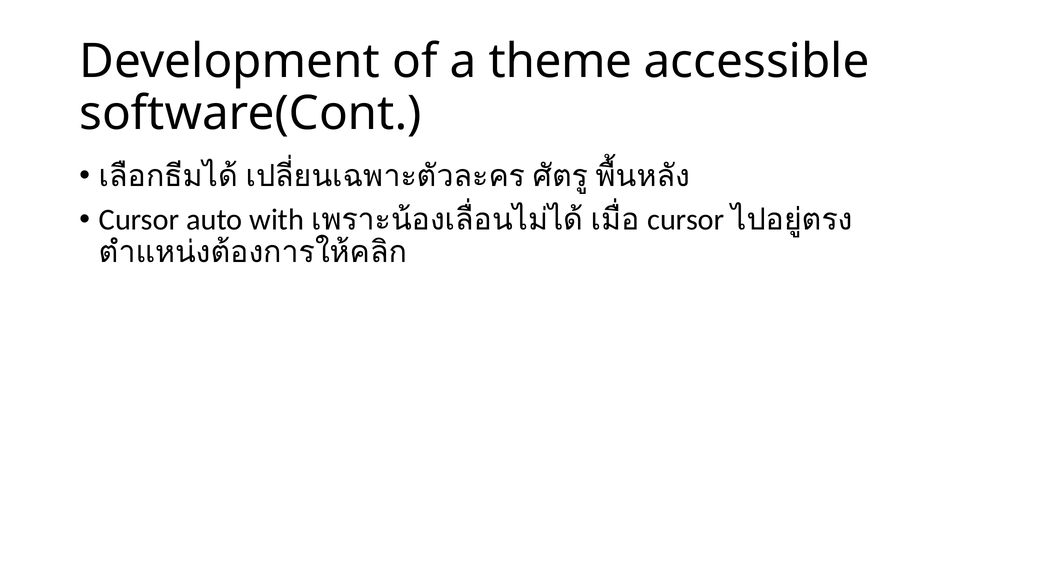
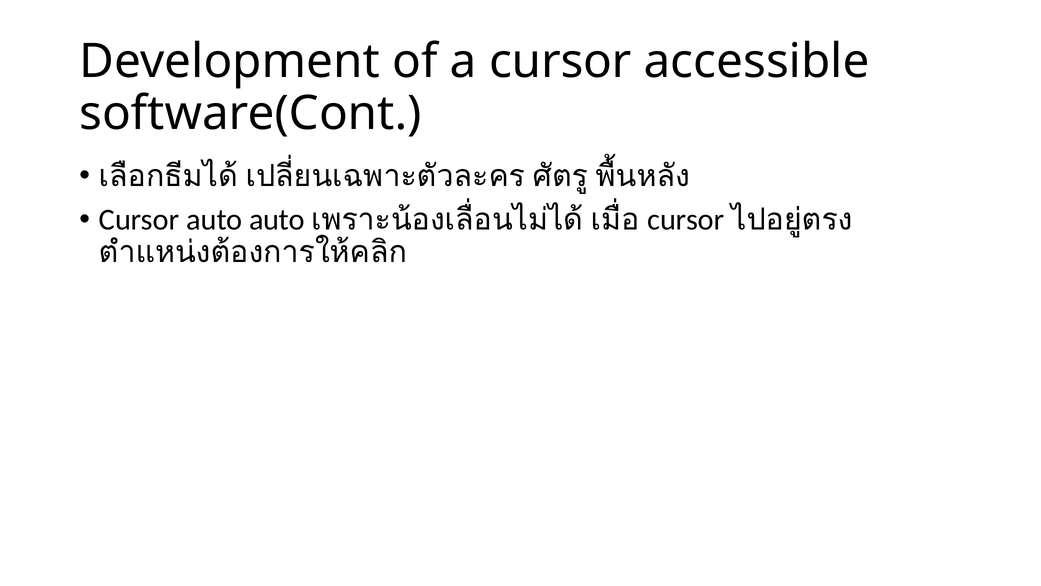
a theme: theme -> cursor (560, 62)
auto with: with -> auto (277, 220)
